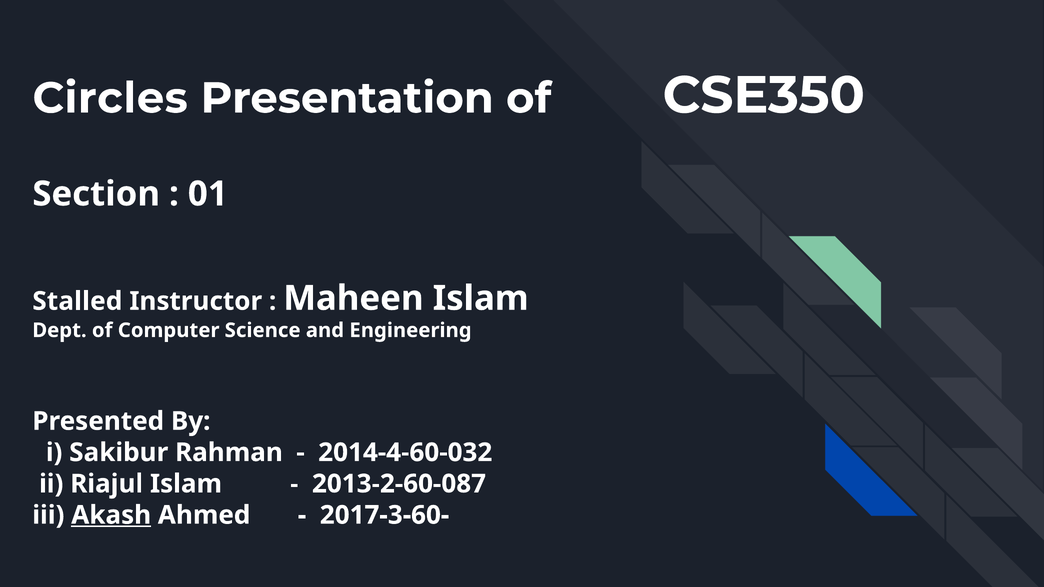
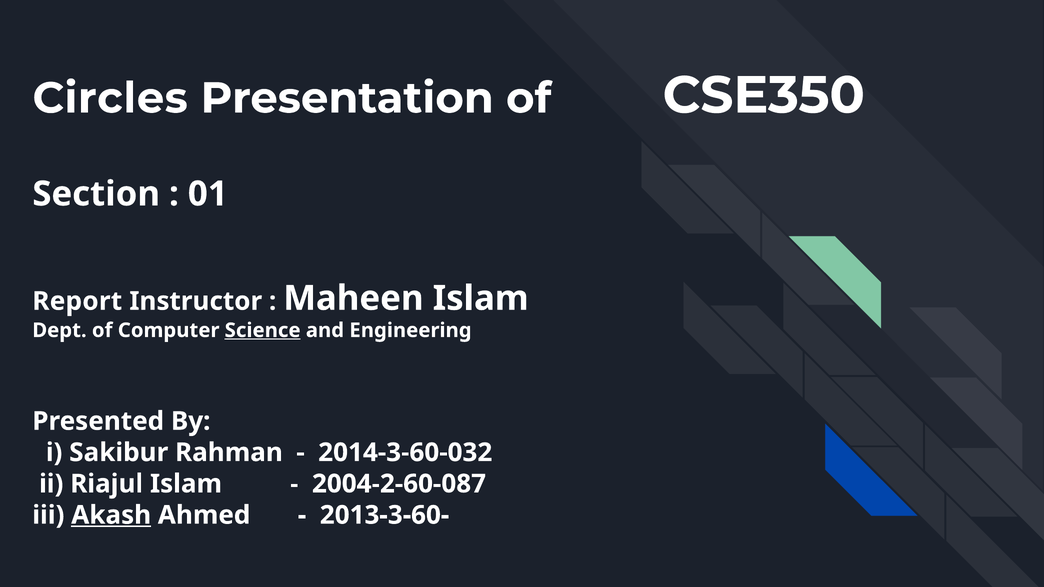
Stalled: Stalled -> Report (77, 301)
Science underline: none -> present (263, 331)
2014-4-60-032: 2014-4-60-032 -> 2014-3-60-032 (405, 453)
2013-2-60-087: 2013-2-60-087 -> 2004-2-60-087 (399, 484)
2017-3-60-: 2017-3-60- -> 2013-3-60- (384, 515)
